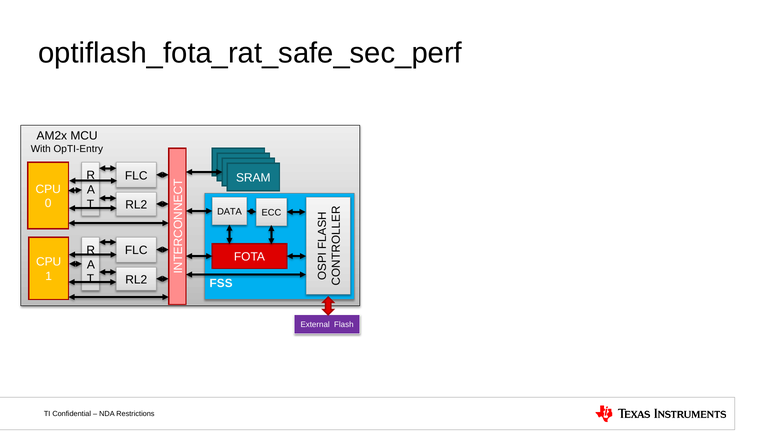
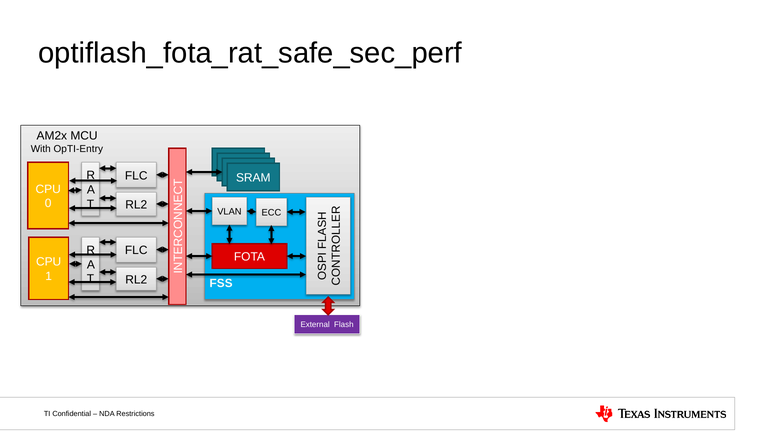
DATA: DATA -> VLAN (229, 211)
